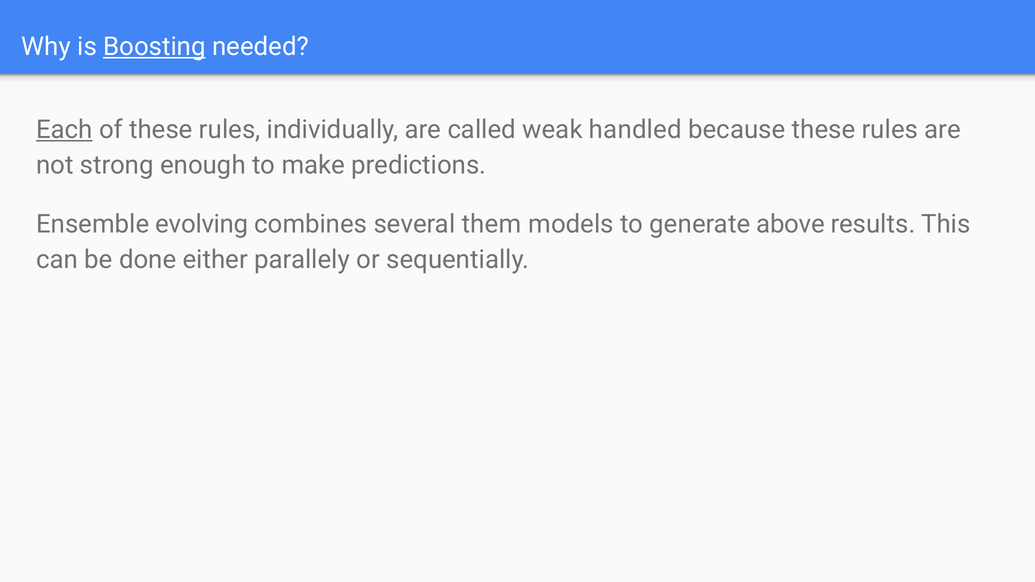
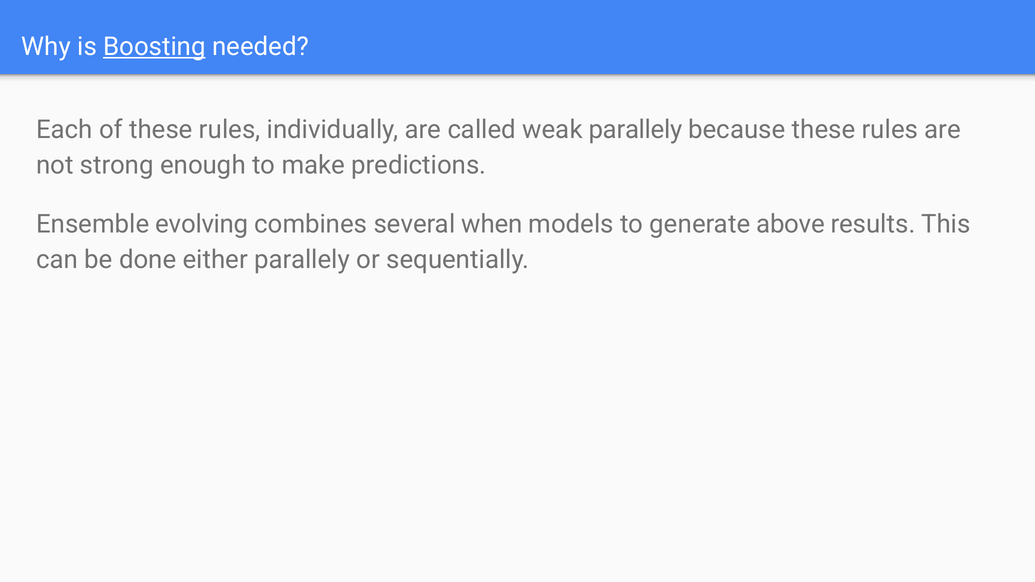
Each underline: present -> none (64, 130)
weak handled: handled -> parallely (636, 130)
them: them -> when (492, 224)
